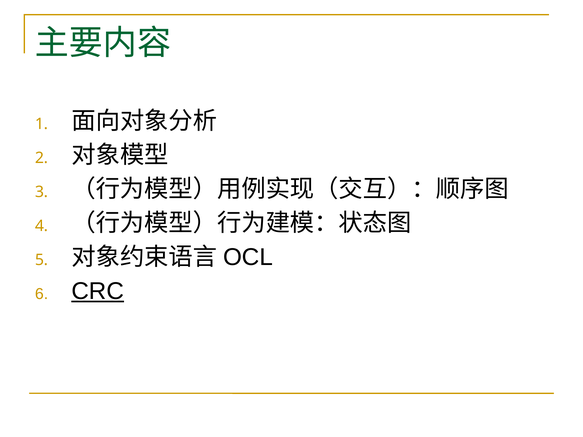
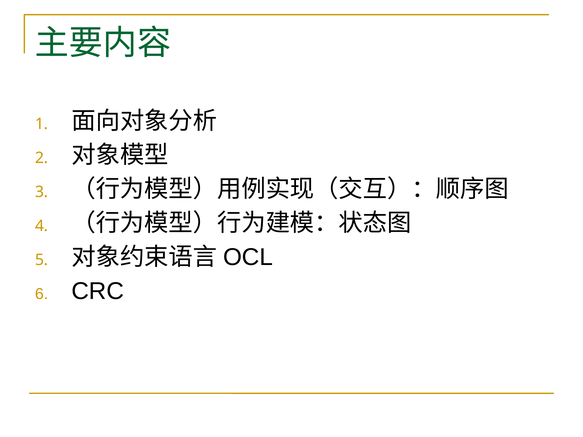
CRC underline: present -> none (98, 291)
